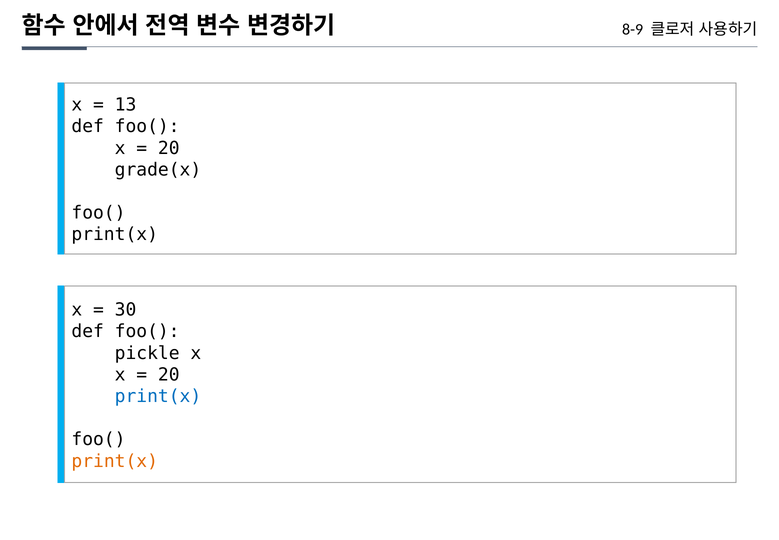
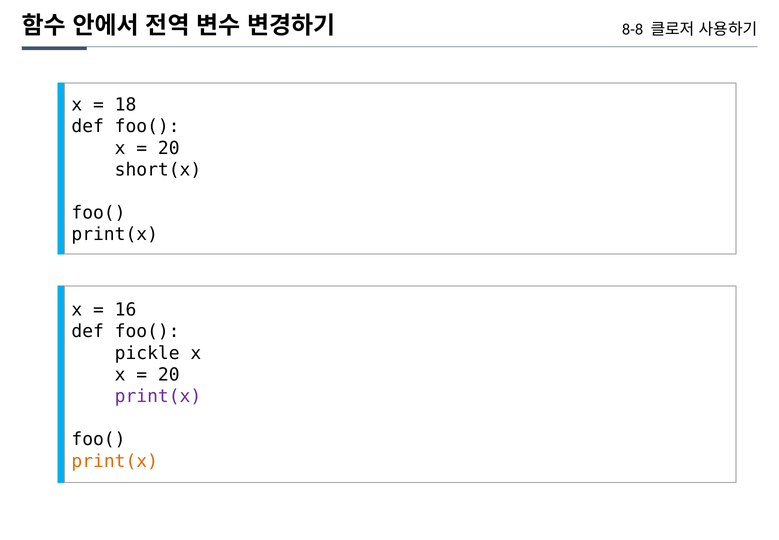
8-9: 8-9 -> 8-8 (633, 29)
13: 13 -> 18 (126, 105)
grade(x: grade(x -> short(x (158, 169)
30: 30 -> 16 (126, 310)
print(x colour: blue -> purple (158, 396)
